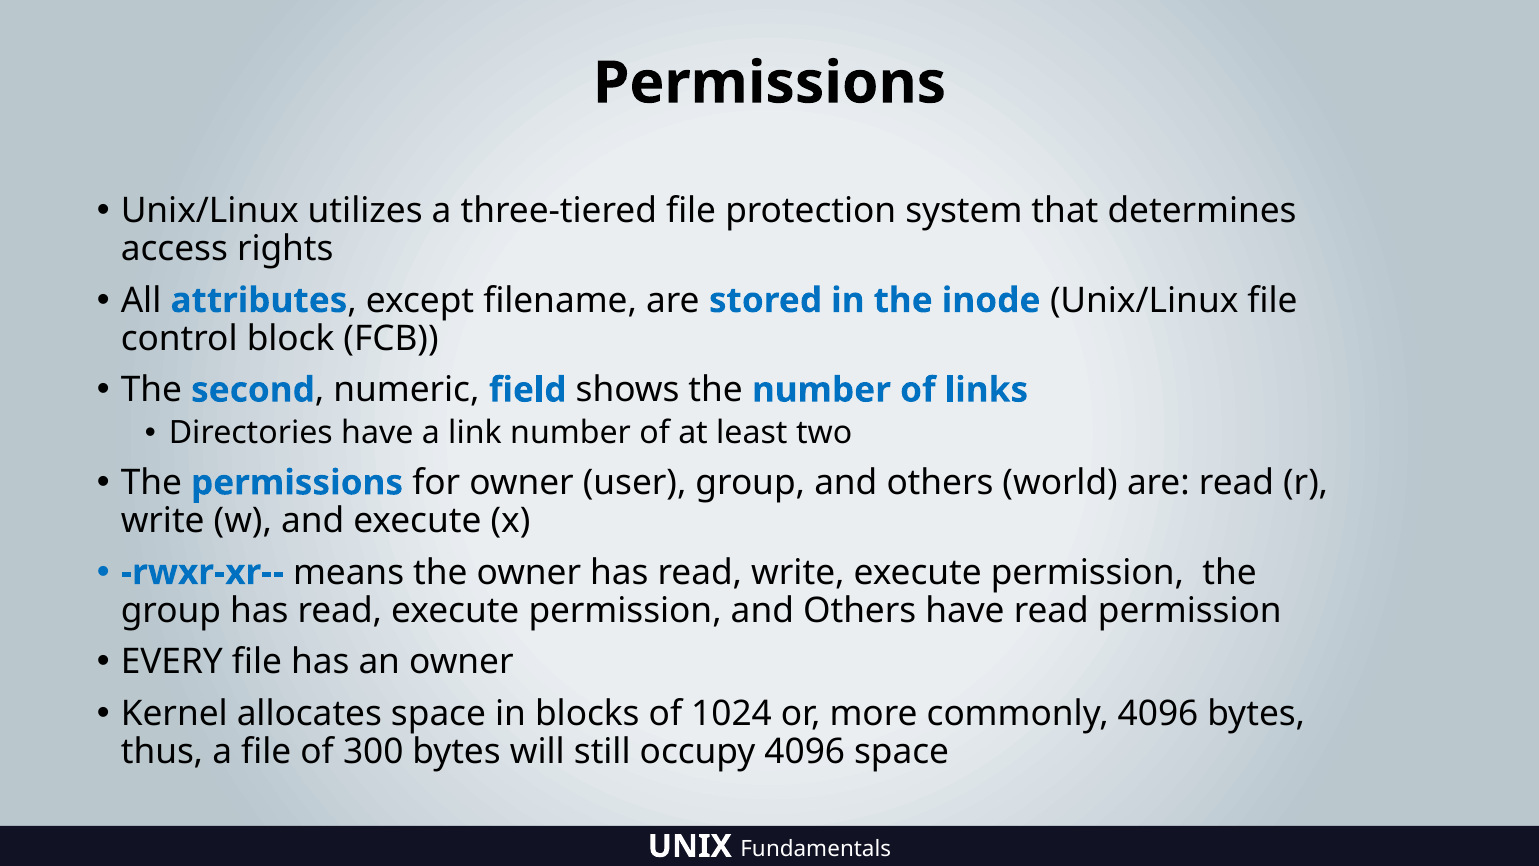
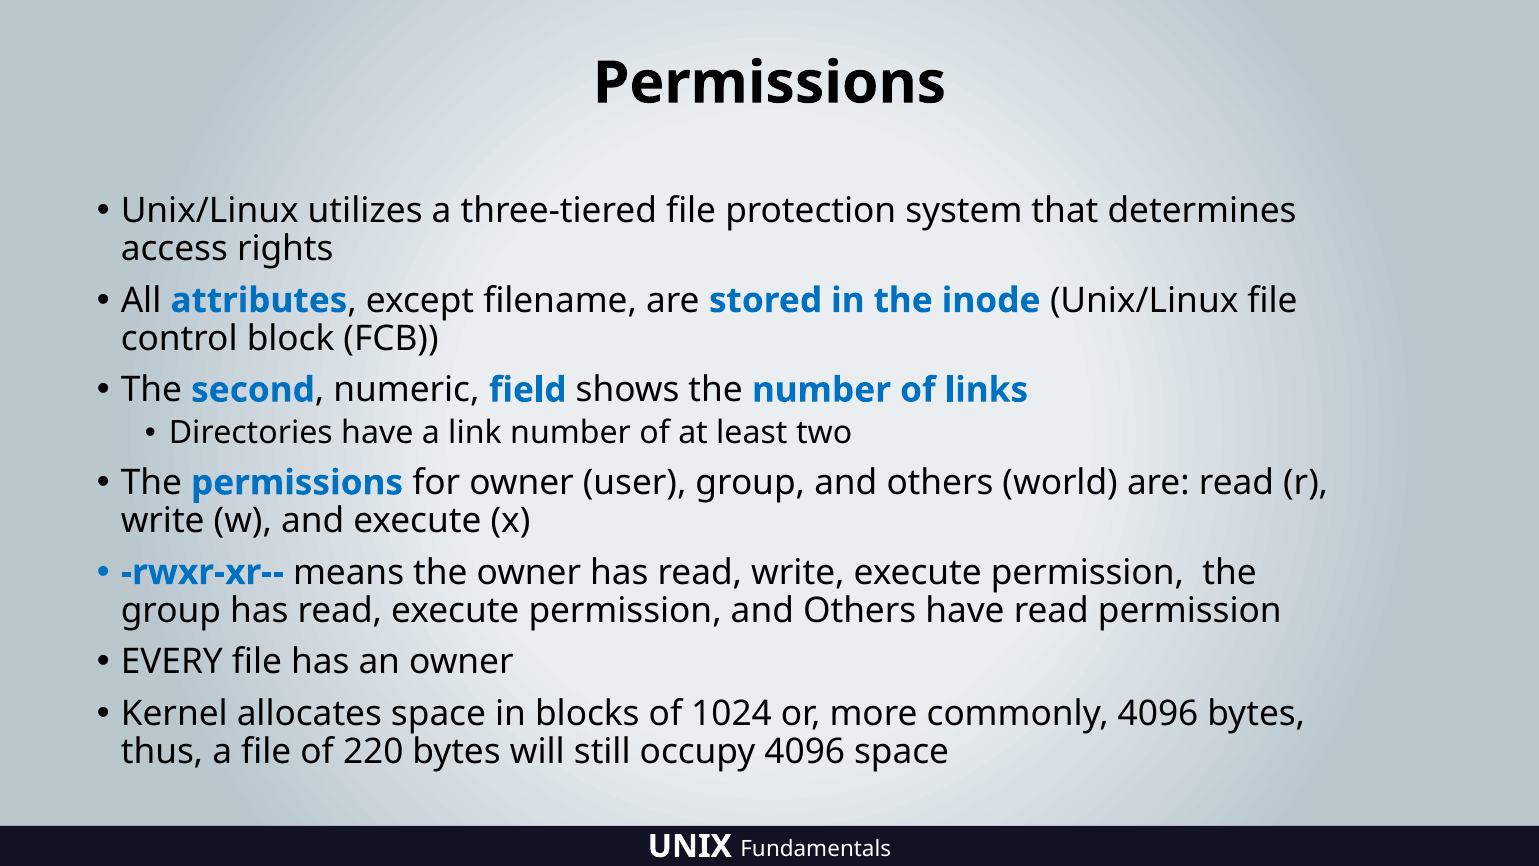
300: 300 -> 220 (373, 751)
